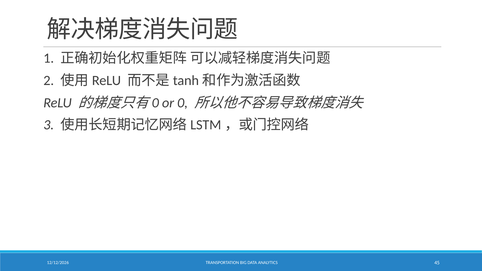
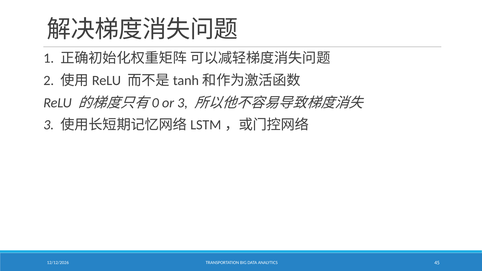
or 0: 0 -> 3 (183, 103)
